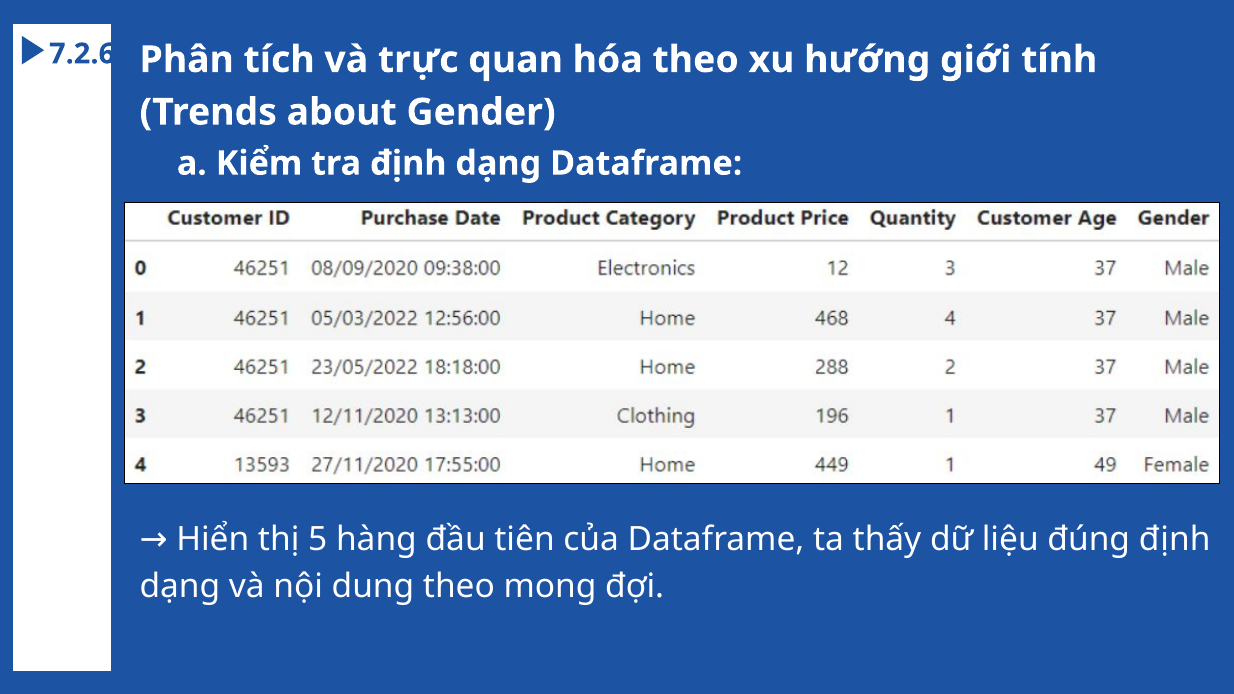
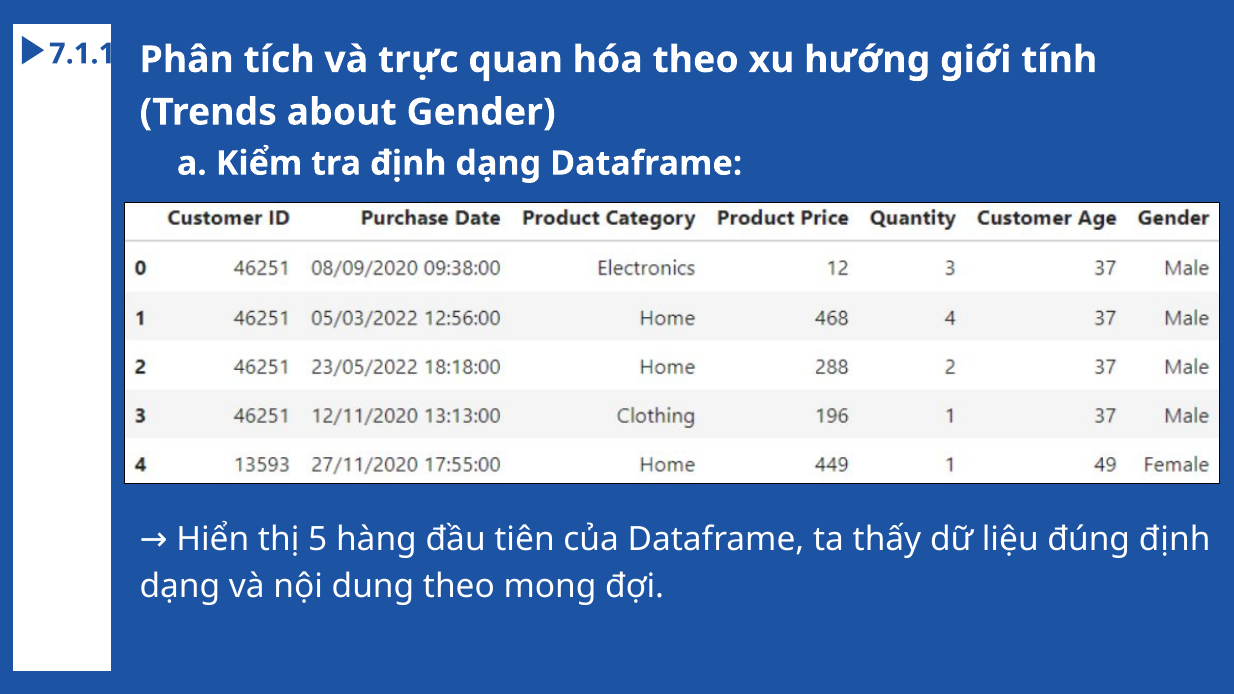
7.2.6: 7.2.6 -> 7.1.1 (82, 54)
